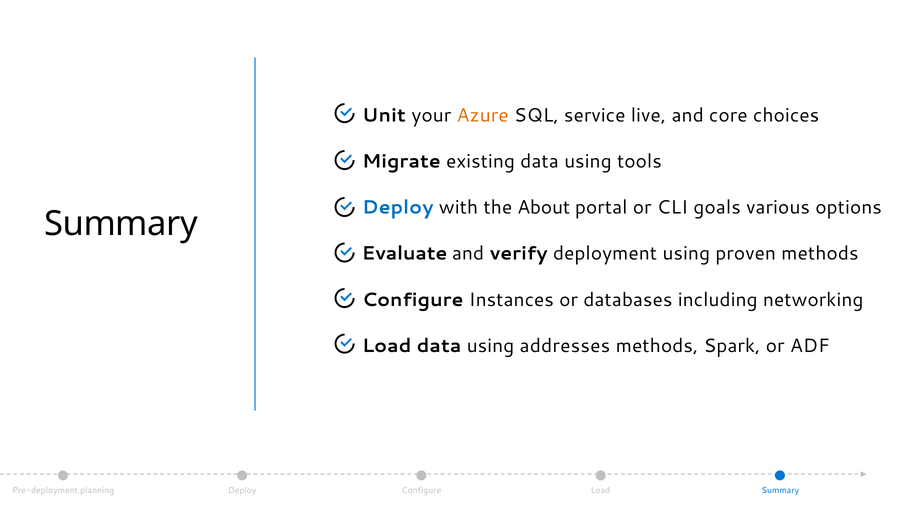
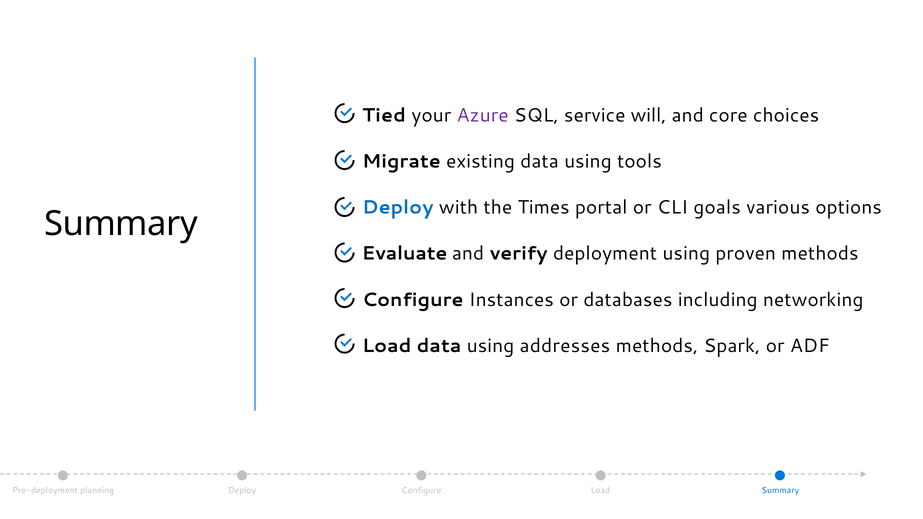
Unit: Unit -> Tied (384, 115)
Azure colour: orange -> purple (483, 115)
live: live -> will (649, 115)
About: About -> Times (544, 208)
